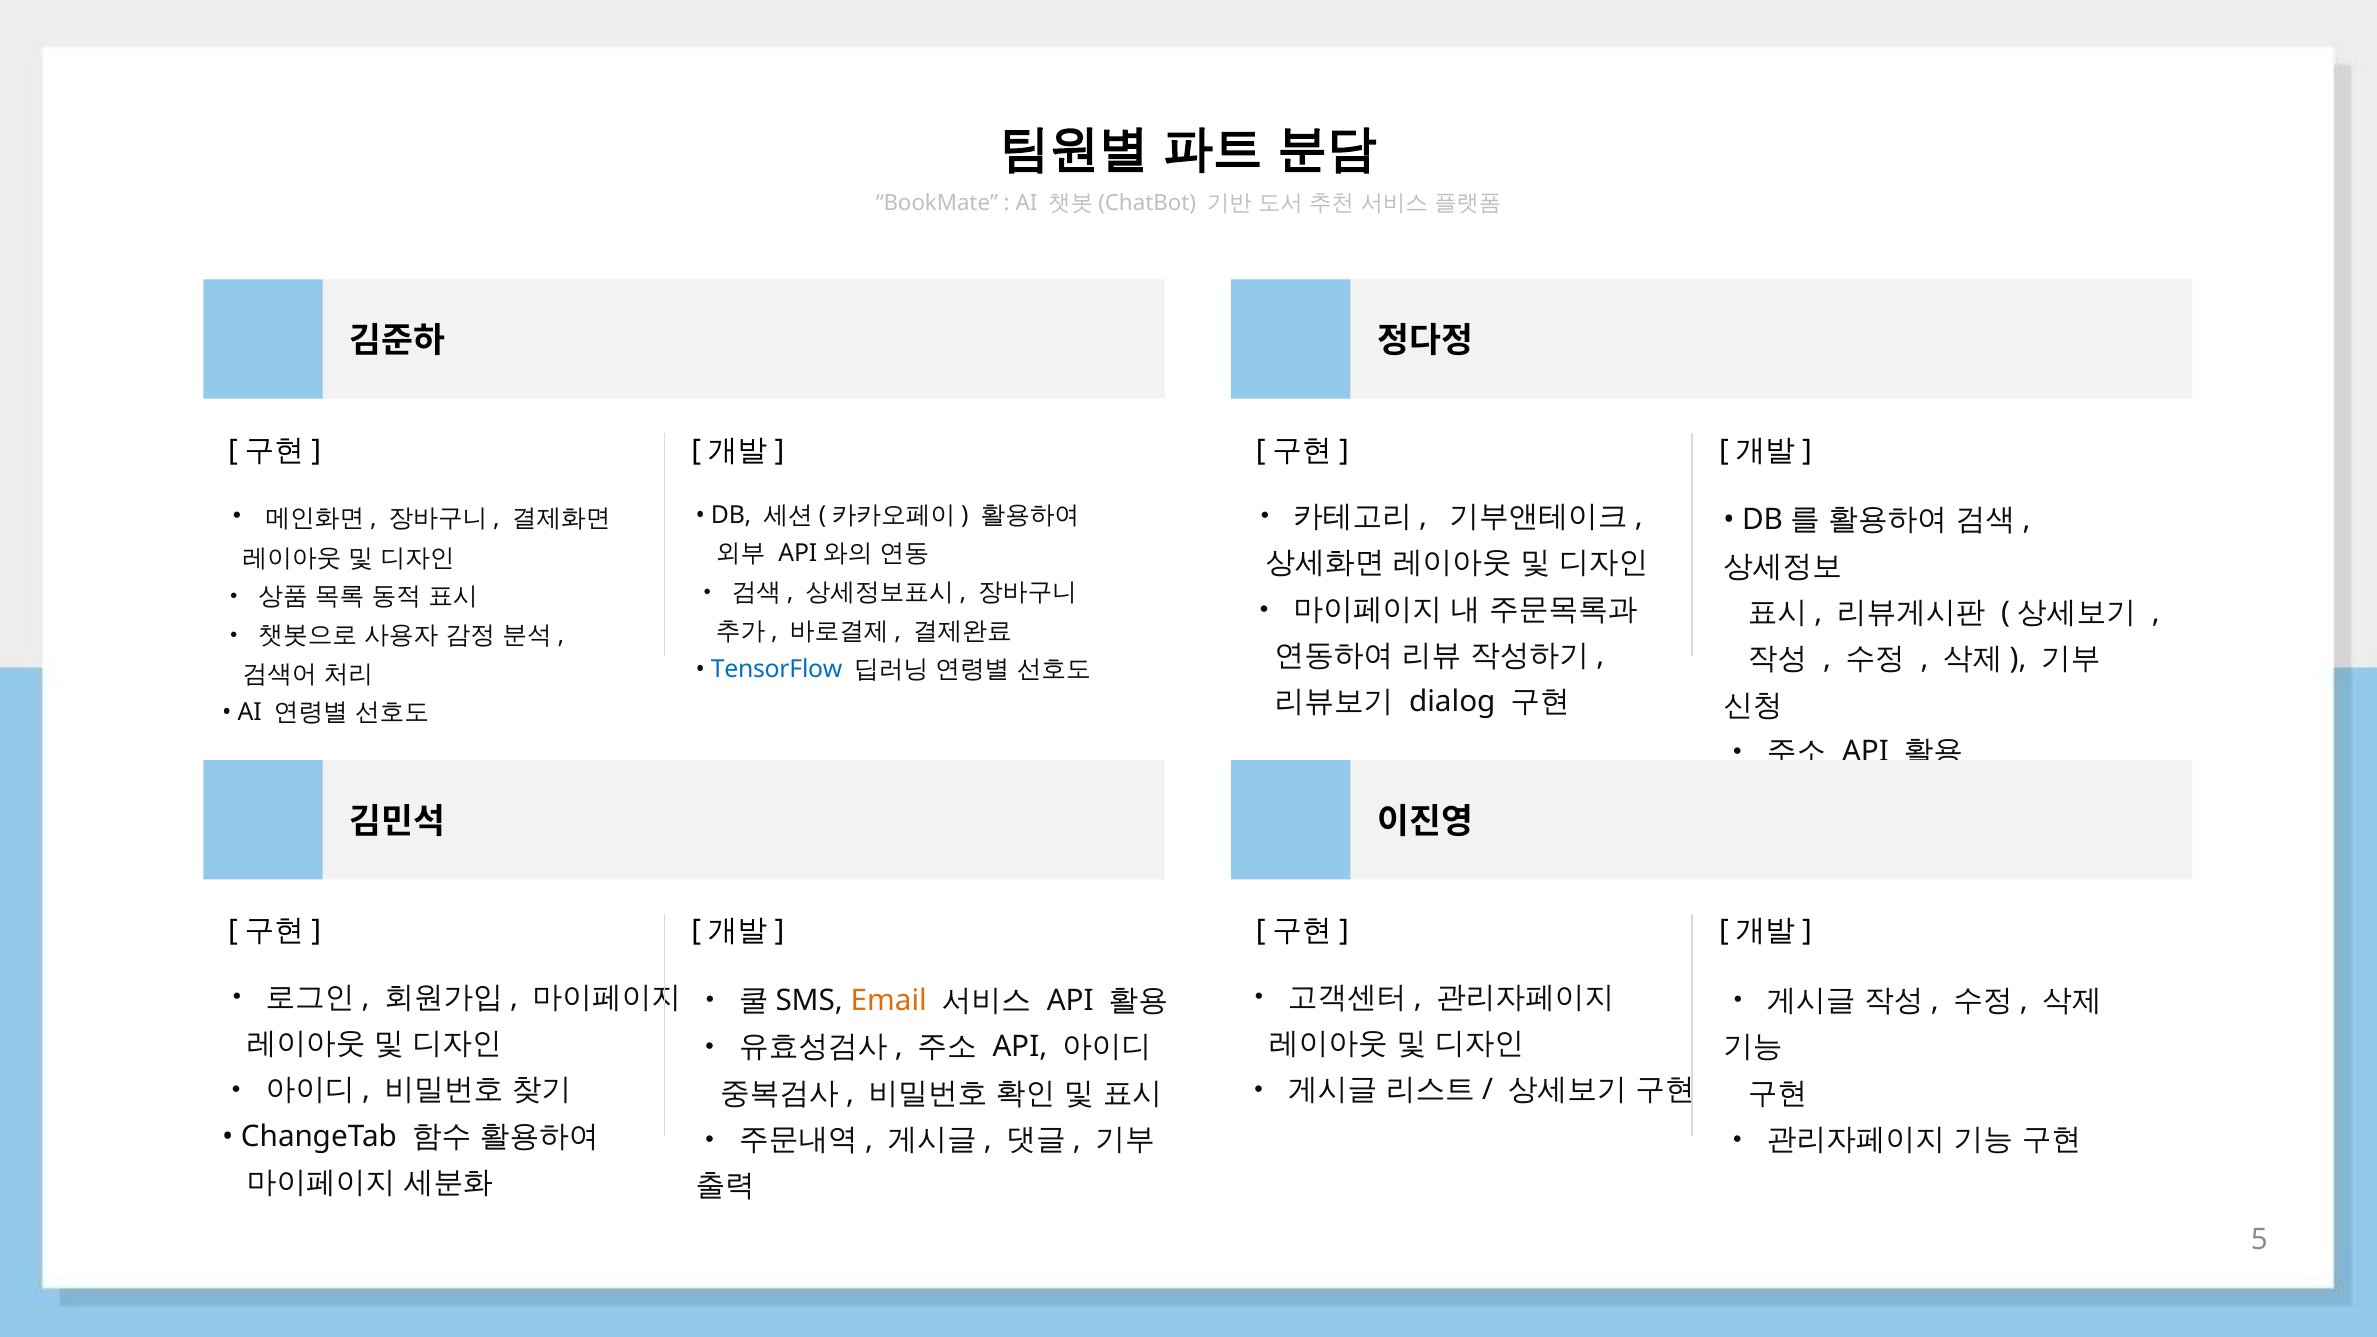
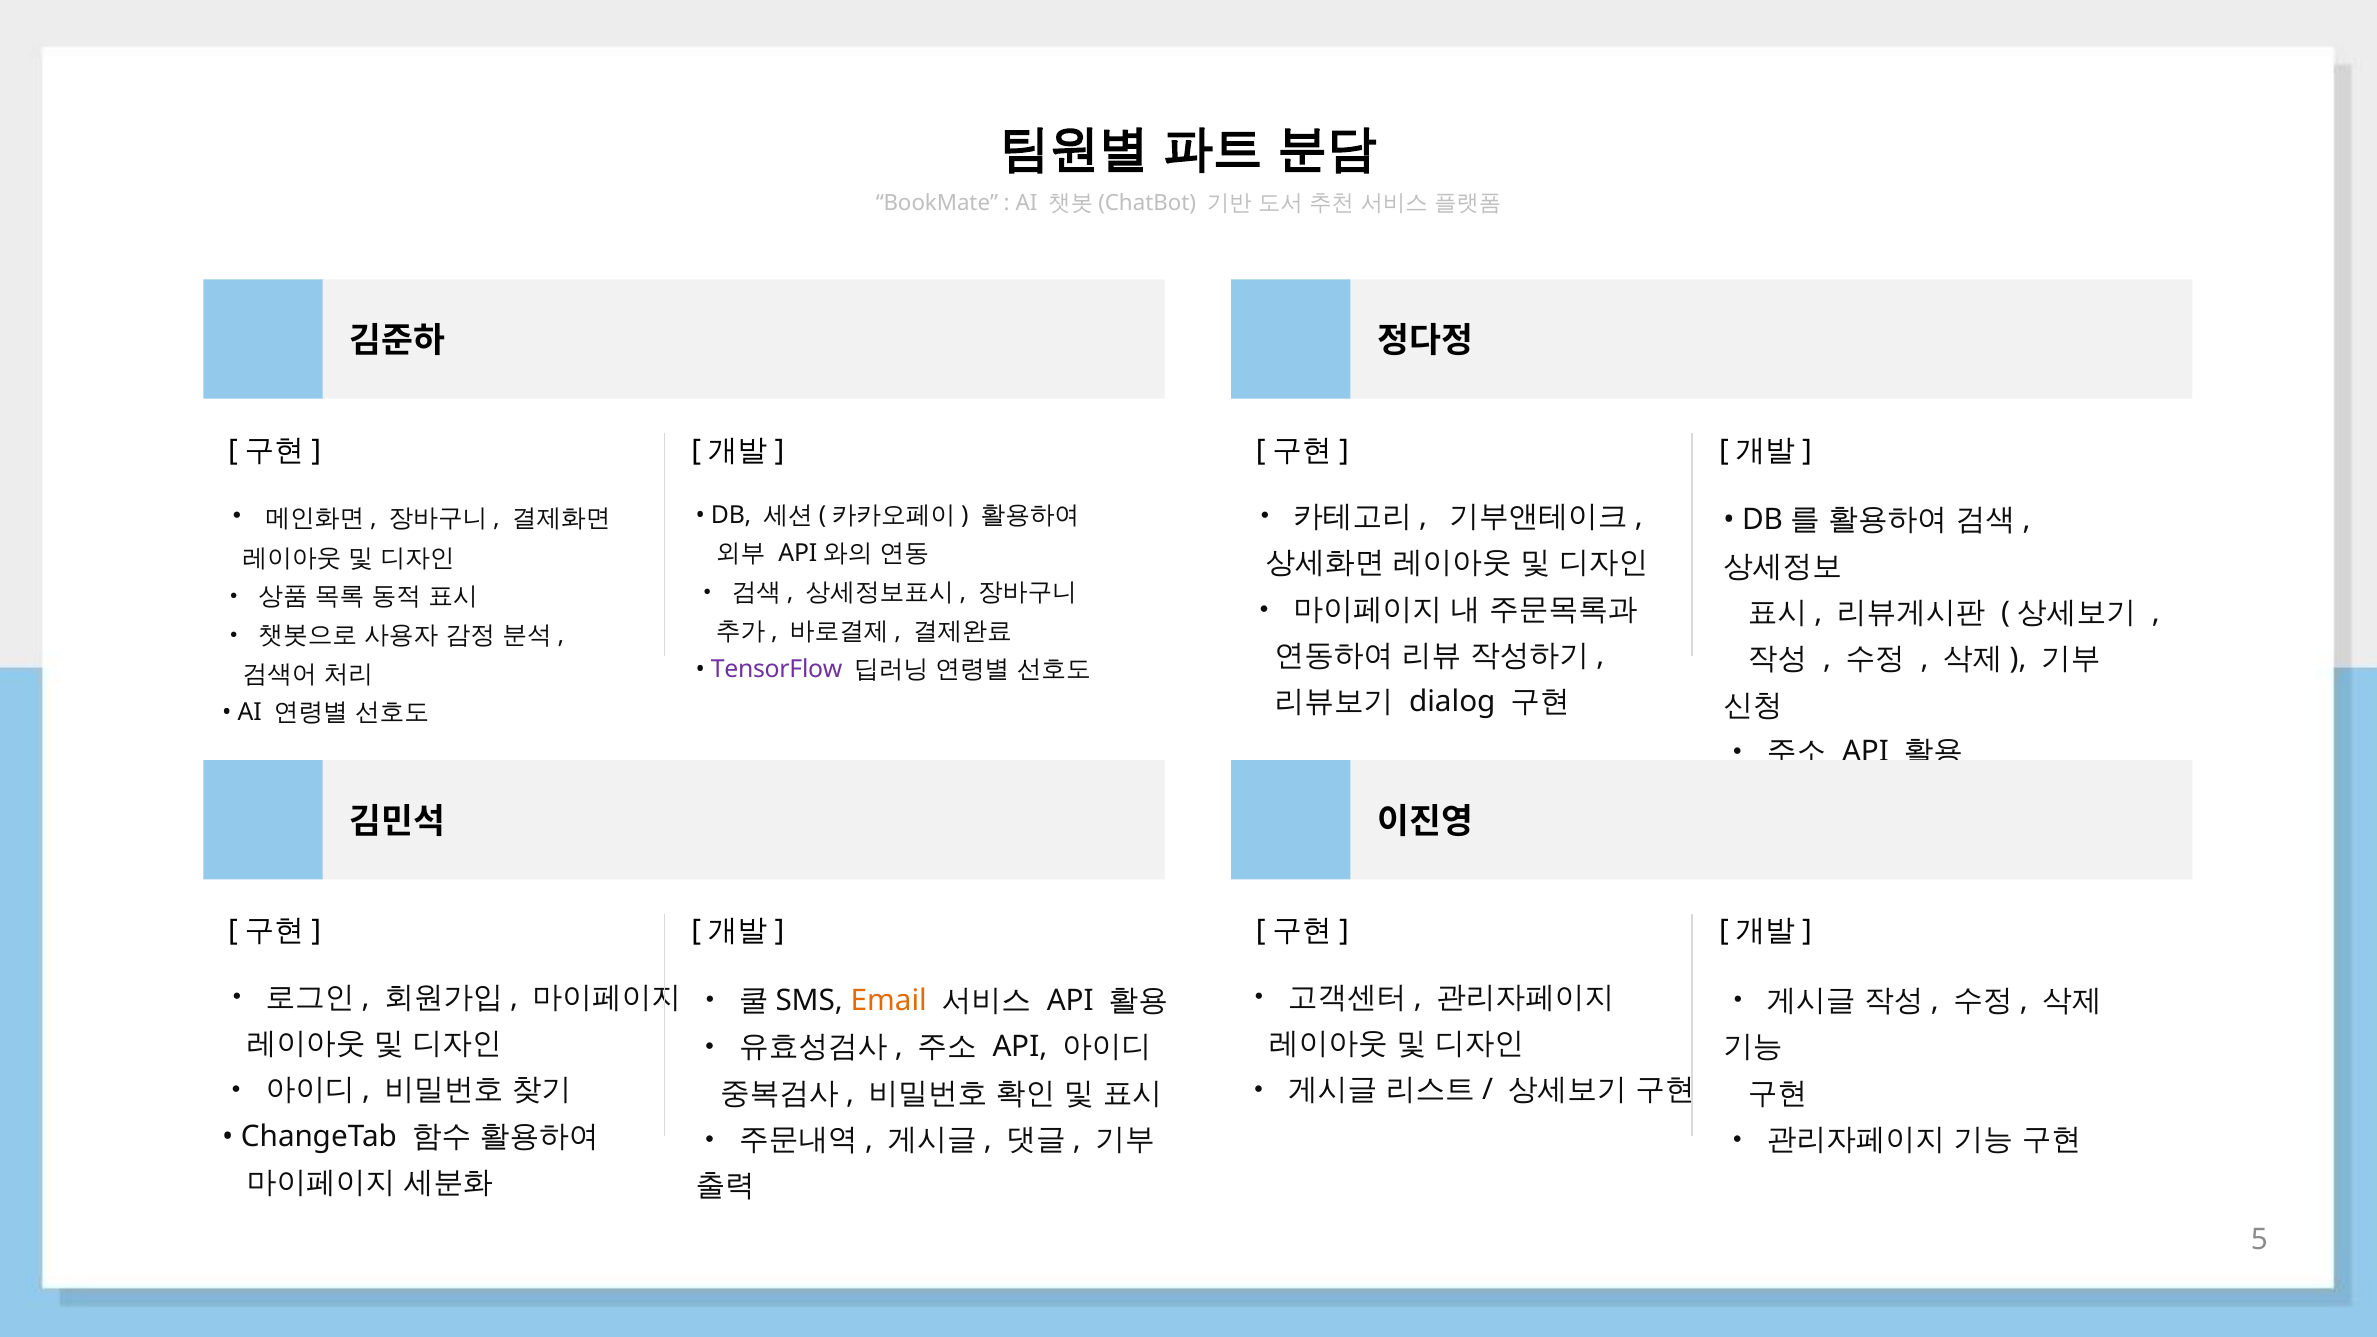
TensorFlow colour: blue -> purple (777, 670)
